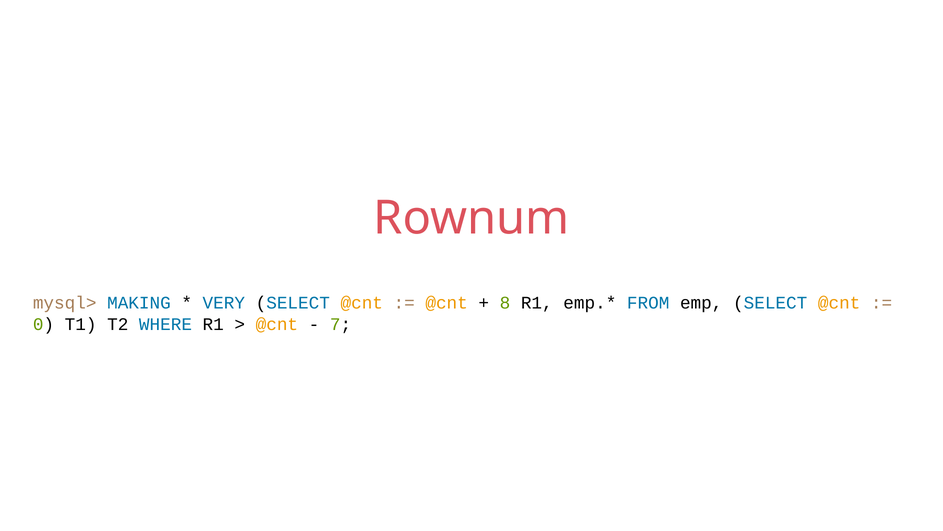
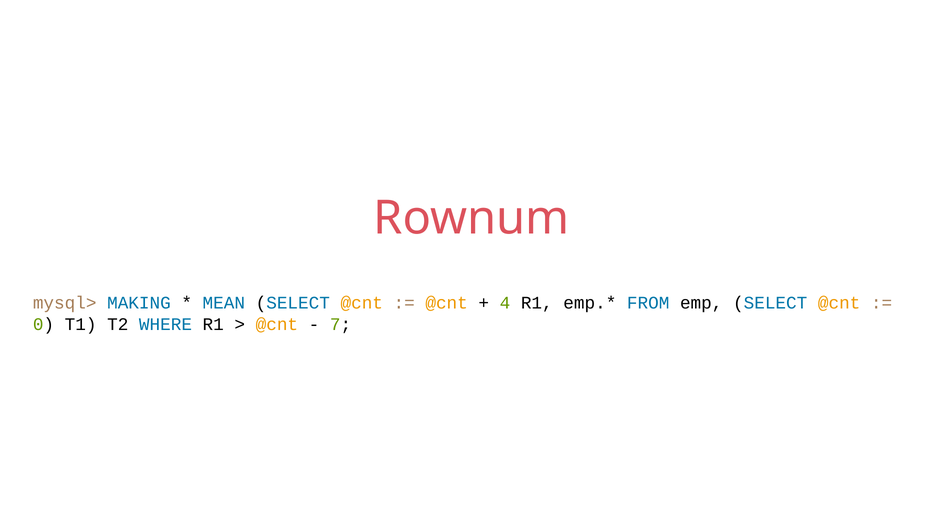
VERY: VERY -> MEAN (224, 303)
8: 8 -> 4 (505, 303)
